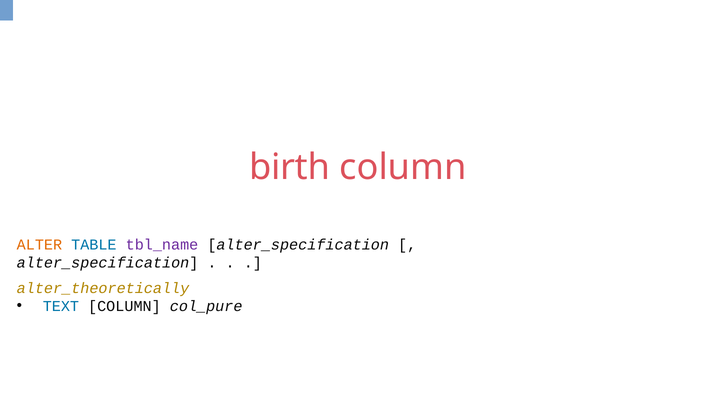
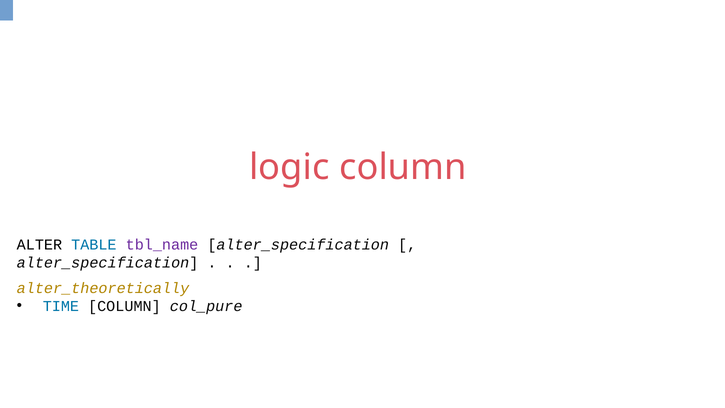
birth: birth -> logic (289, 167)
ALTER colour: orange -> black (39, 244)
TEXT: TEXT -> TIME (61, 306)
